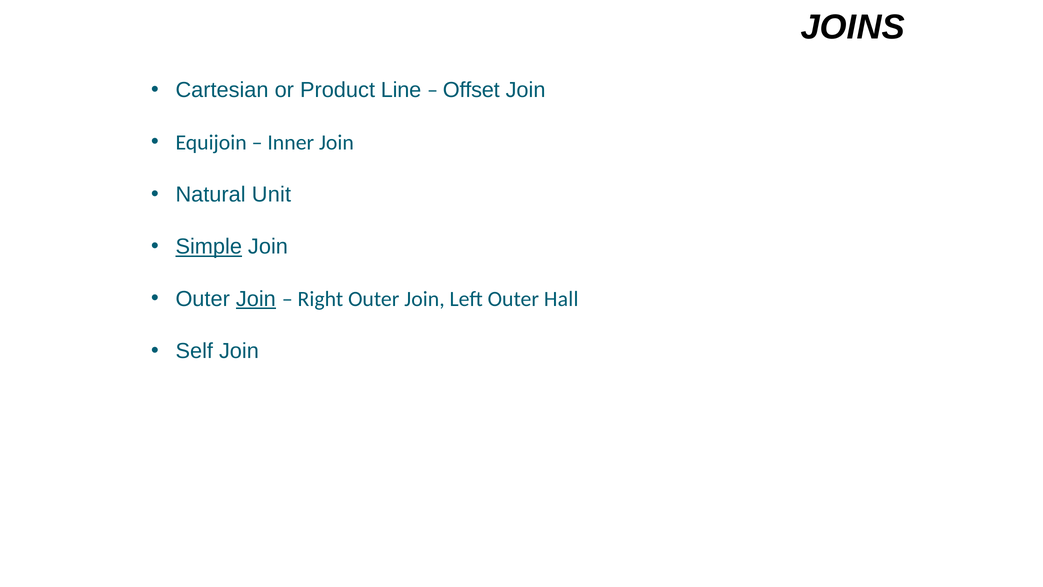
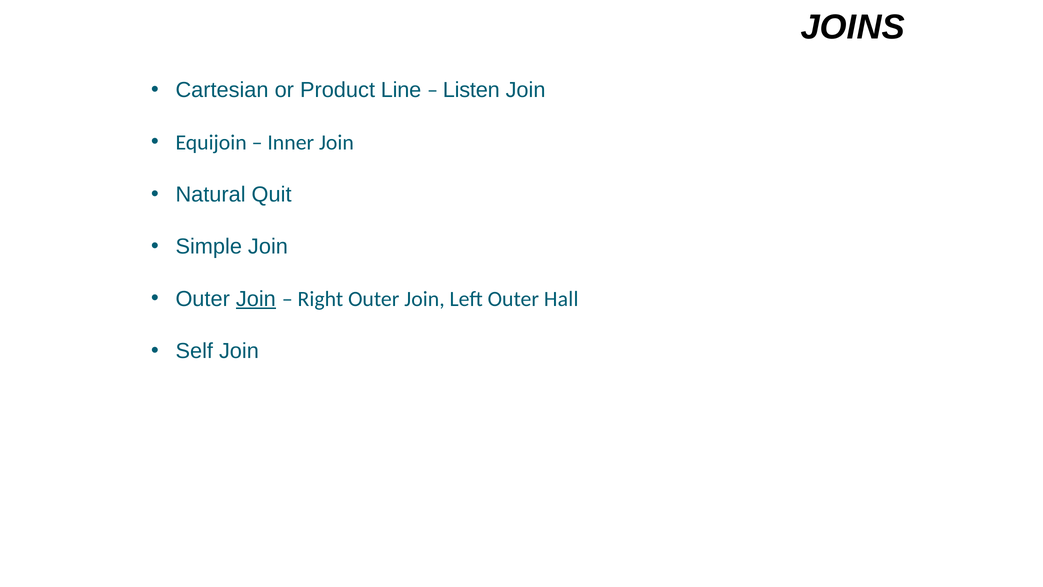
Offset: Offset -> Listen (471, 90)
Unit: Unit -> Quit (272, 194)
Simple underline: present -> none (209, 247)
